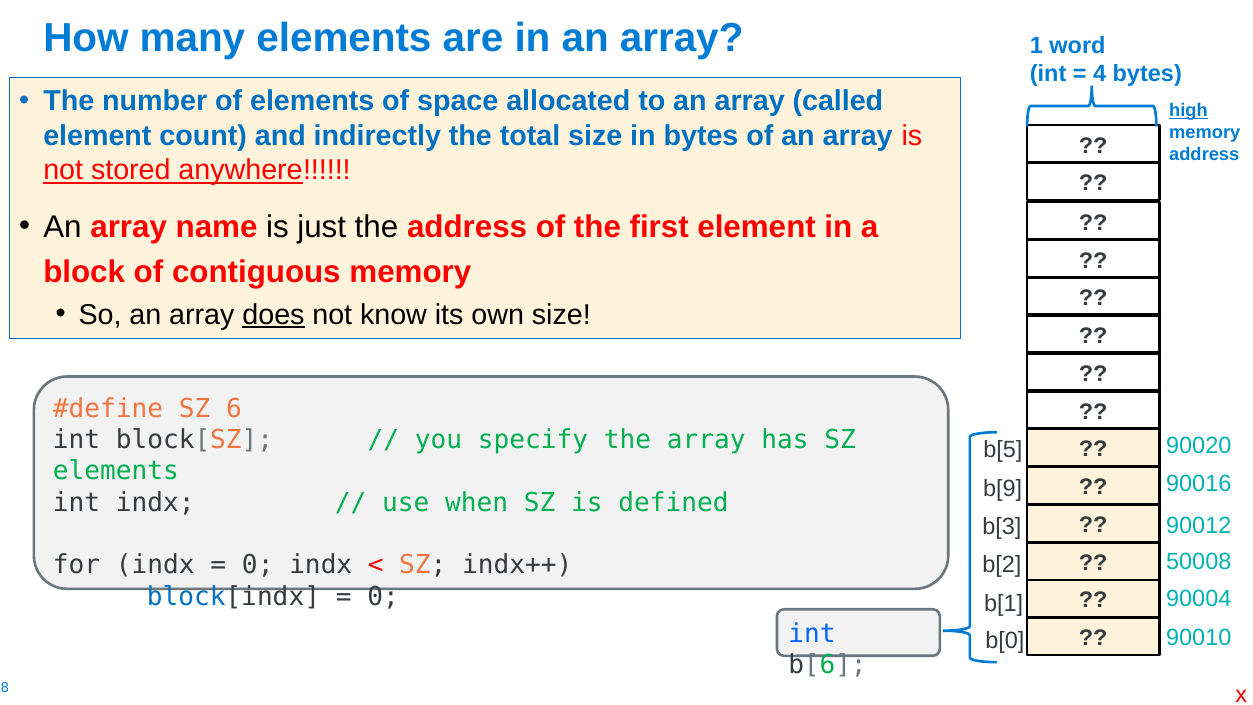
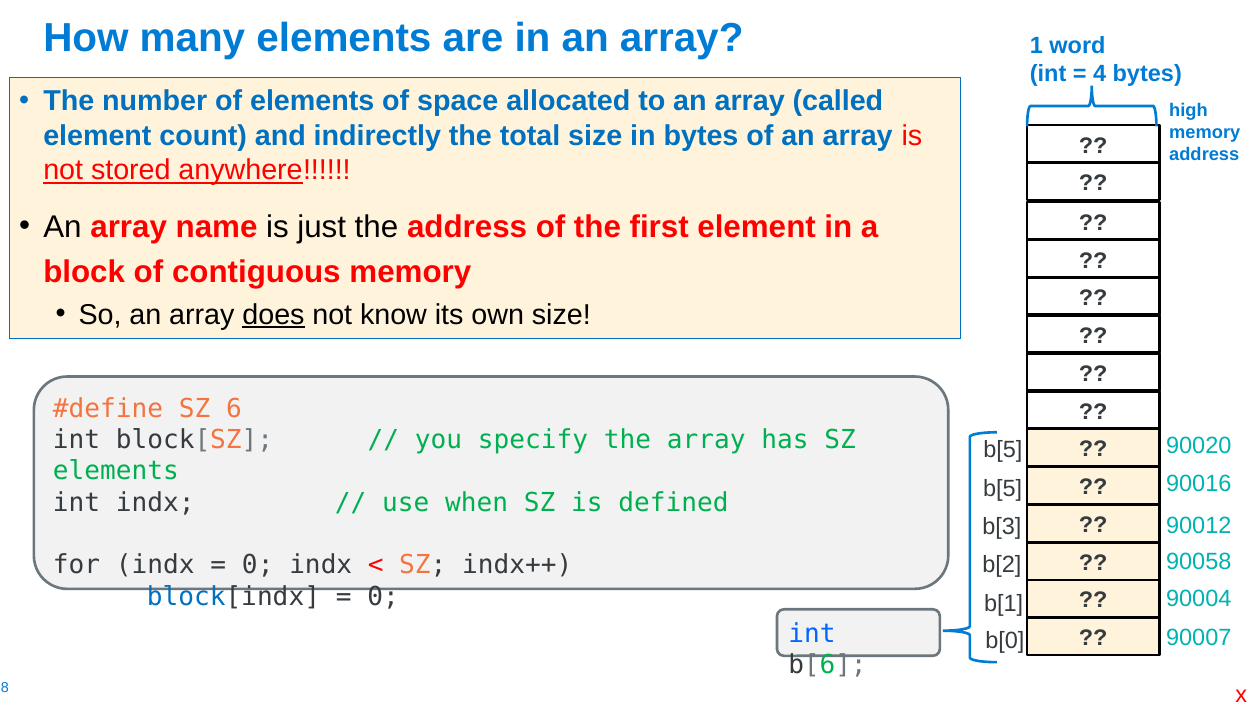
high underline: present -> none (1188, 110)
b[9: b[9 -> b[5 (1003, 489)
50008: 50008 -> 90058 (1199, 561)
90010: 90010 -> 90007 (1199, 637)
